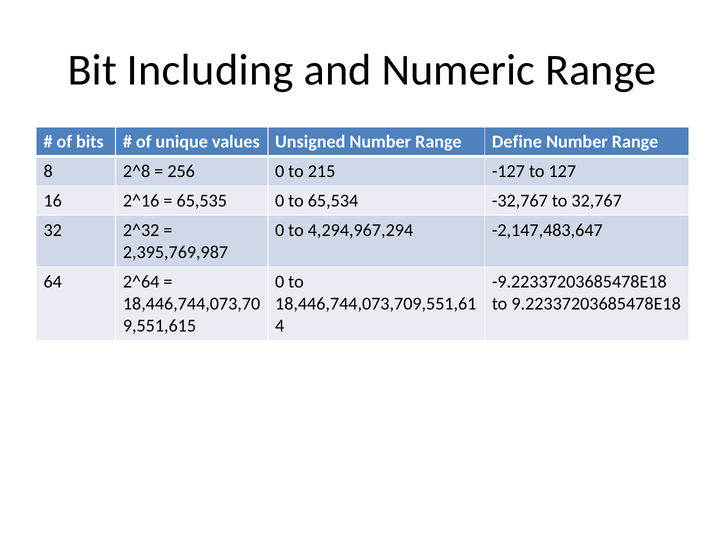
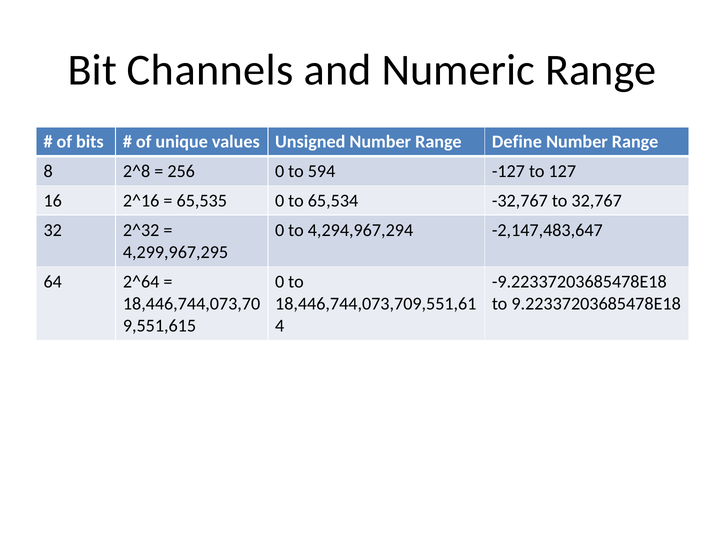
Including: Including -> Channels (210, 70)
215: 215 -> 594 (322, 171)
2,395,769,987: 2,395,769,987 -> 4,299,967,295 (176, 252)
